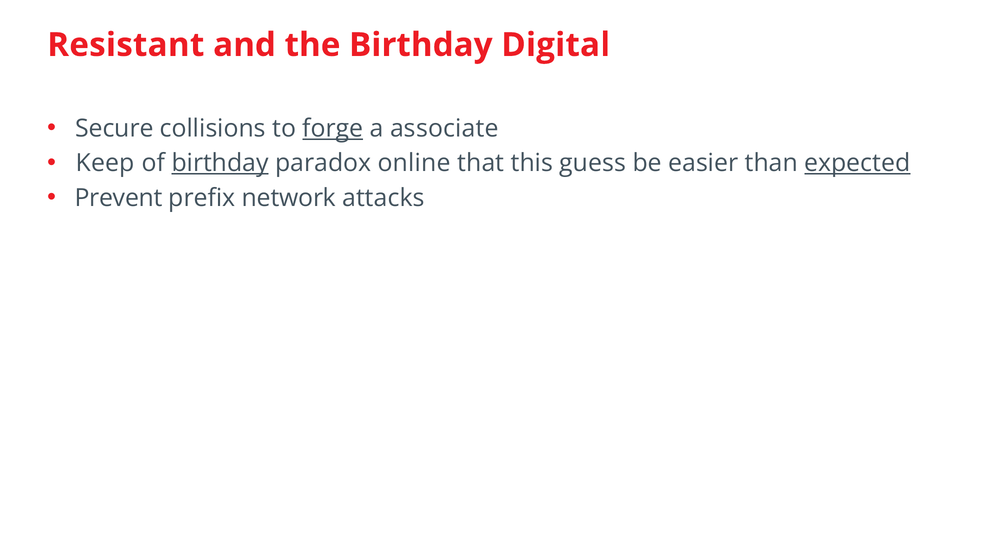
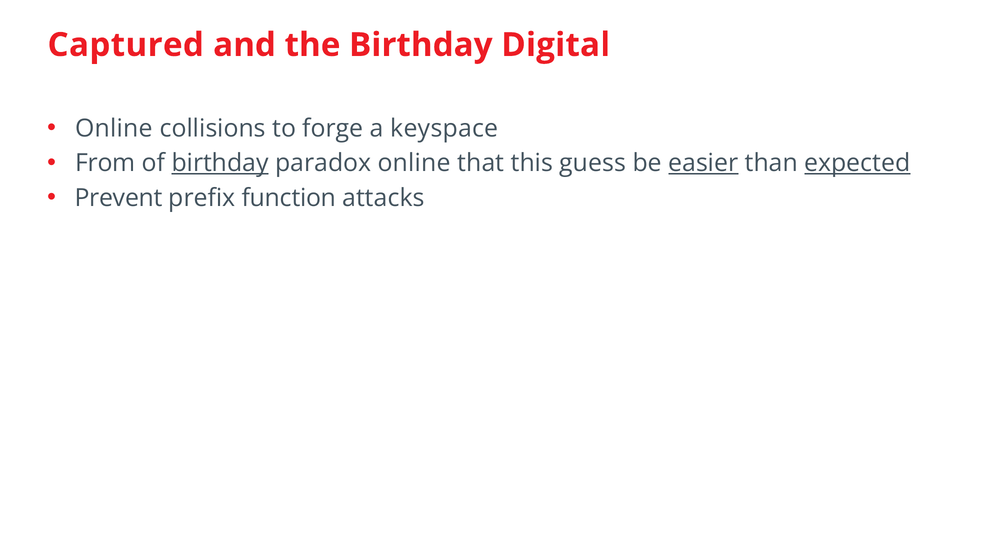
Resistant: Resistant -> Captured (126, 45)
Secure: Secure -> Online (114, 128)
forge underline: present -> none (333, 128)
associate: associate -> keyspace (444, 128)
Keep: Keep -> From (105, 163)
easier underline: none -> present (703, 163)
network: network -> function (289, 198)
